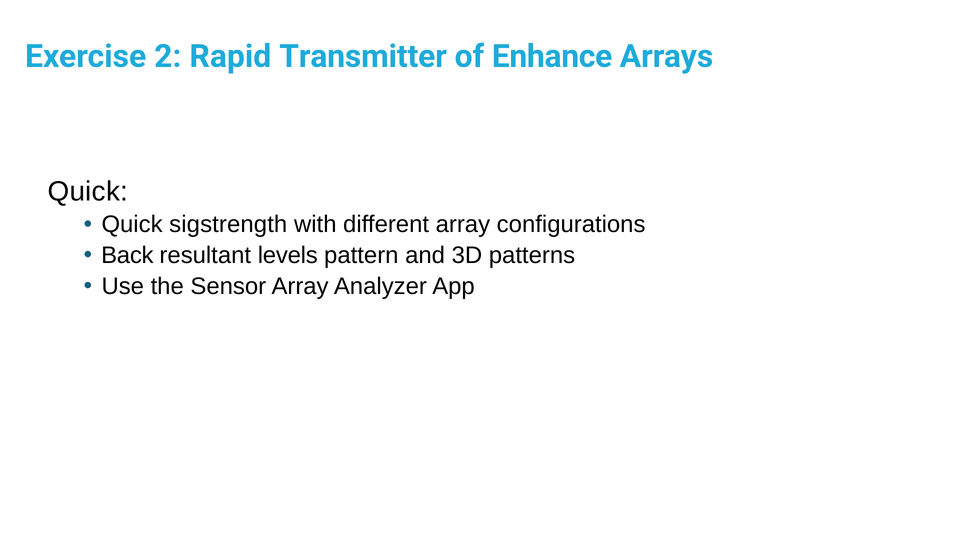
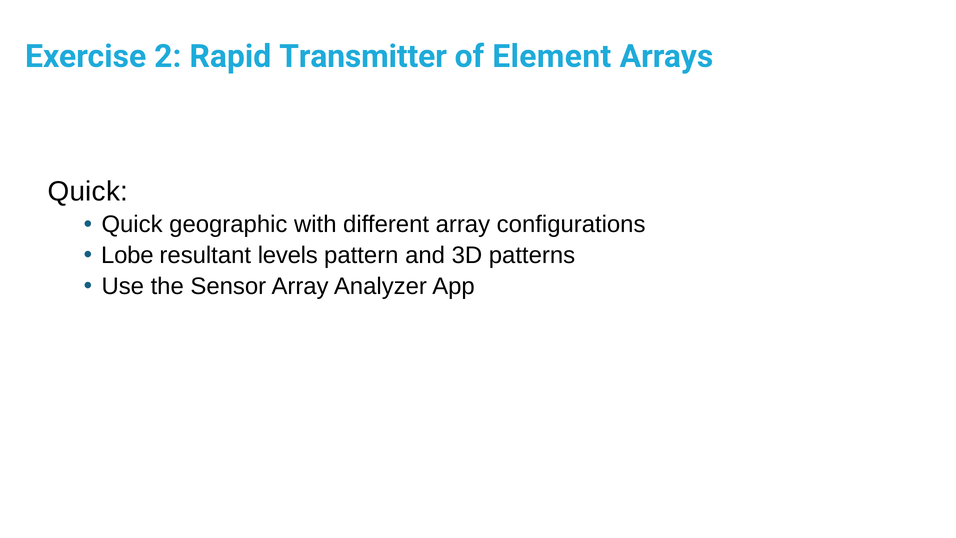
Enhance: Enhance -> Element (552, 56)
sigstrength: sigstrength -> geographic (228, 224)
Back: Back -> Lobe (127, 255)
